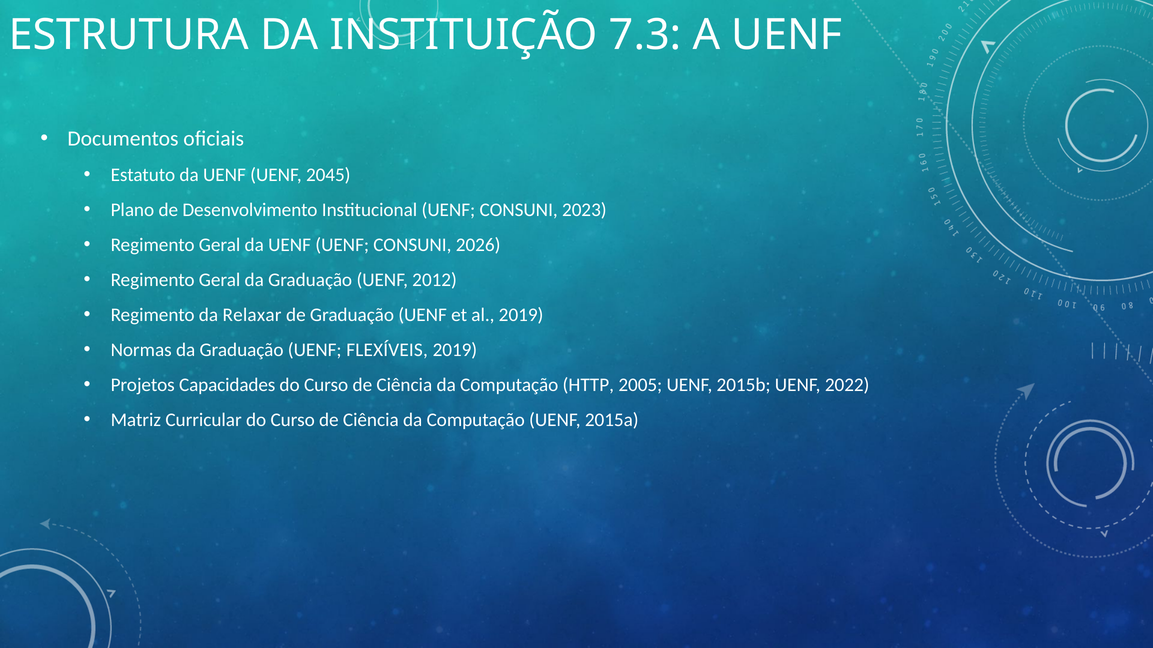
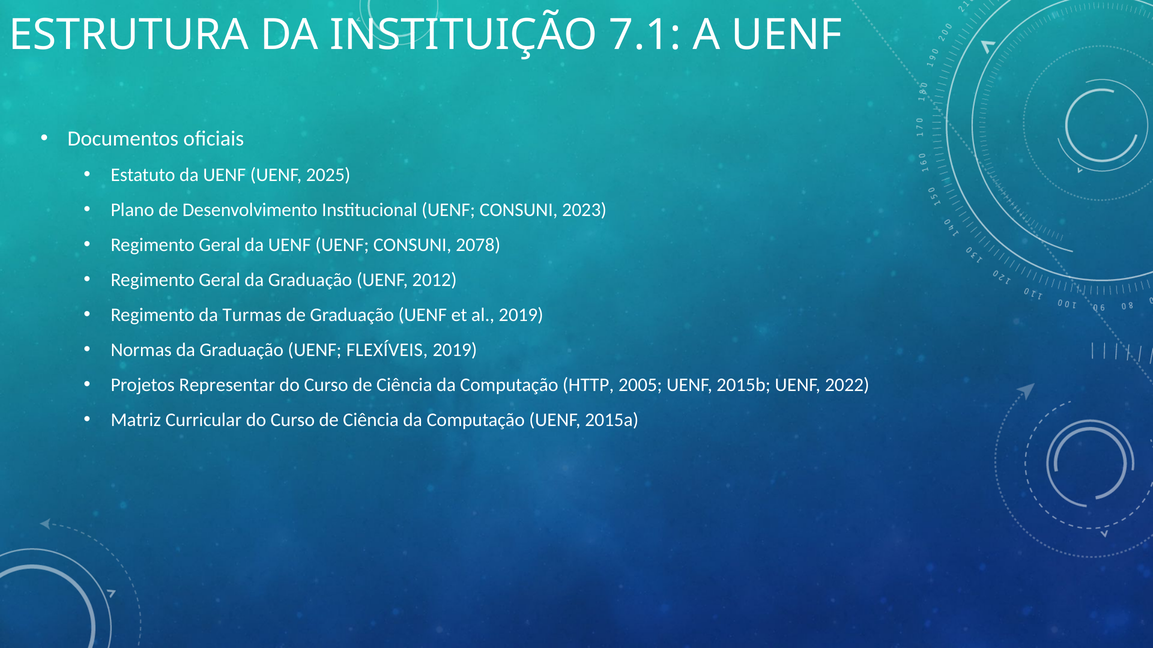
7.3: 7.3 -> 7.1 (645, 35)
2045: 2045 -> 2025 (328, 175)
2026: 2026 -> 2078 (478, 245)
Relaxar: Relaxar -> Turmas (252, 315)
Capacidades: Capacidades -> Representar (227, 385)
